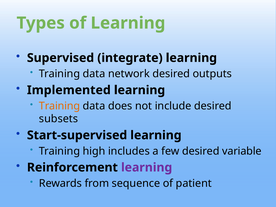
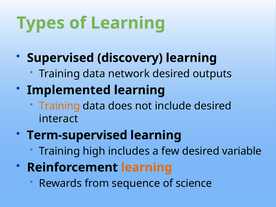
integrate: integrate -> discovery (130, 58)
subsets: subsets -> interact (59, 119)
Start-supervised: Start-supervised -> Term-supervised (77, 135)
learning colour: purple -> orange (147, 167)
patient: patient -> science (194, 183)
